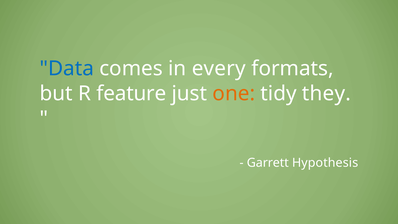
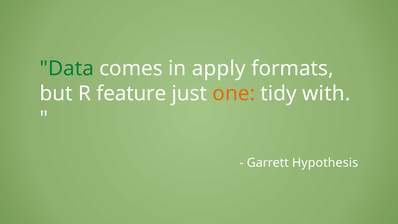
Data colour: blue -> green (67, 69)
every: every -> apply (219, 69)
they: they -> with (326, 93)
